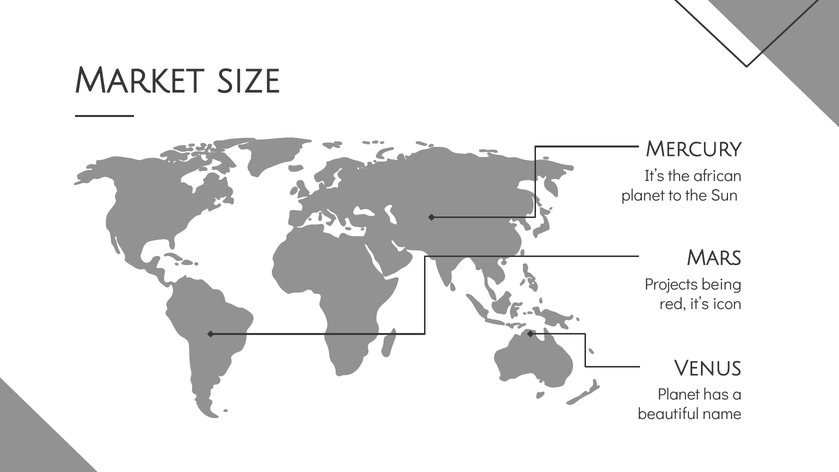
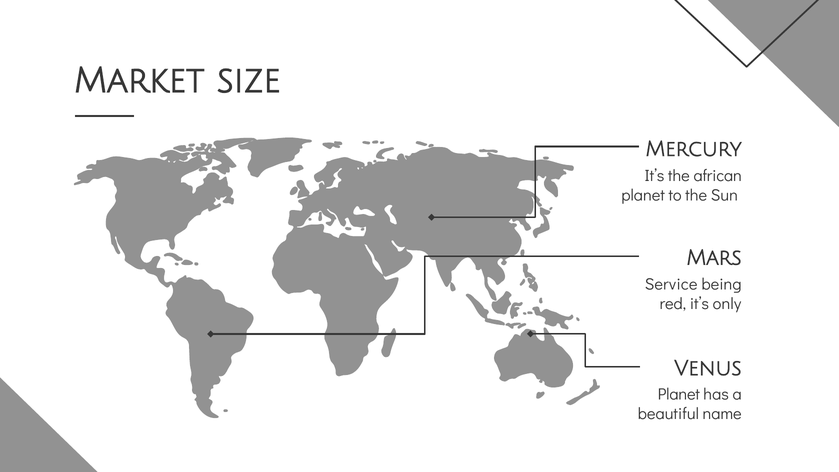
Projects: Projects -> Service (671, 284)
icon: icon -> only (727, 304)
